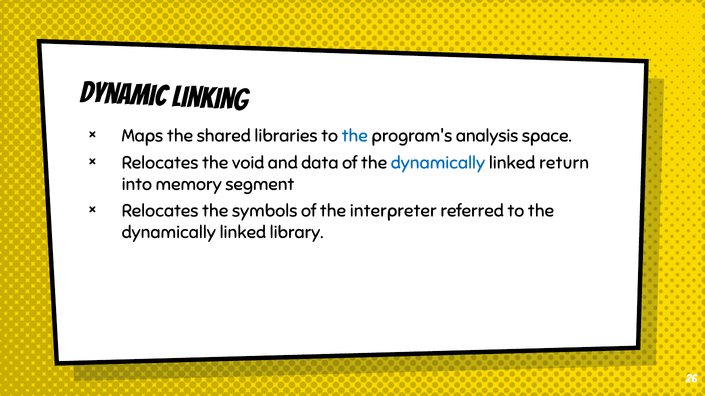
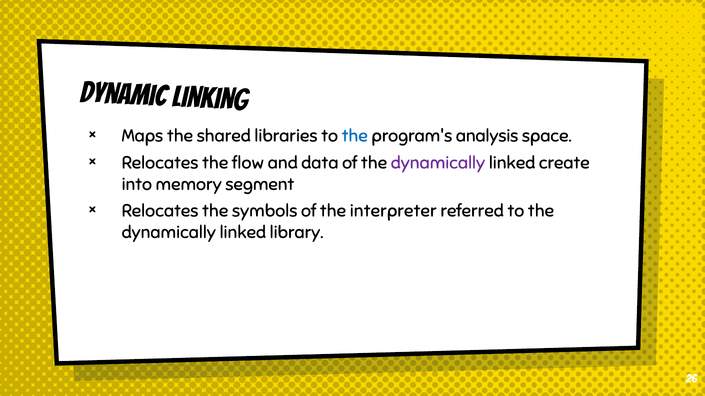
void: void -> flow (248, 163)
dynamically colour: blue -> purple (438, 163)
return: return -> create (564, 163)
